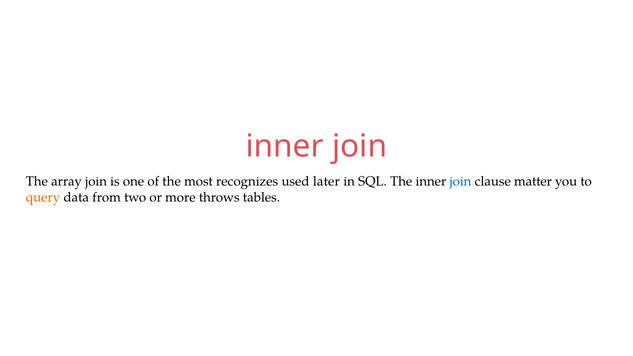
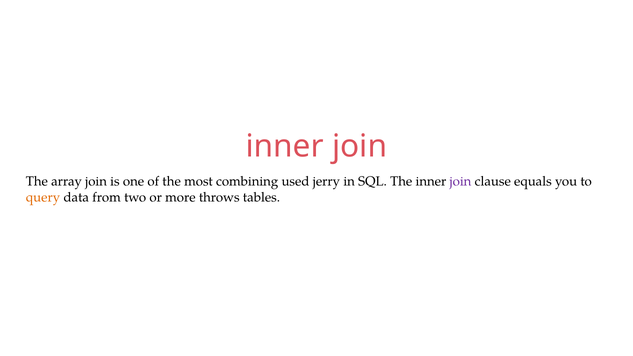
recognizes: recognizes -> combining (247, 182)
later: later -> jerry (326, 182)
join colour: blue -> purple (460, 182)
matter: matter -> equals (533, 182)
